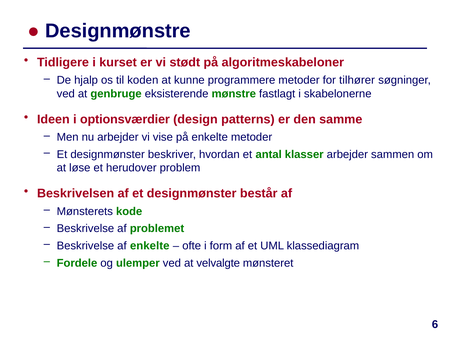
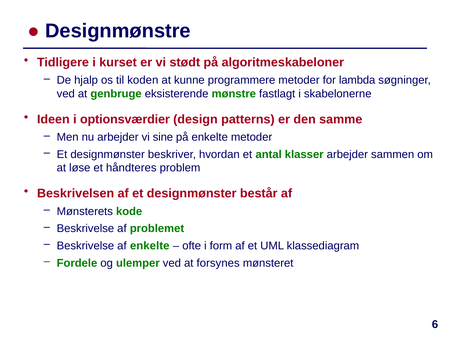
tilhører: tilhører -> lambda (357, 80)
vise: vise -> sine (163, 137)
herudover: herudover -> håndteres (131, 168)
velvalgte: velvalgte -> forsynes (218, 263)
